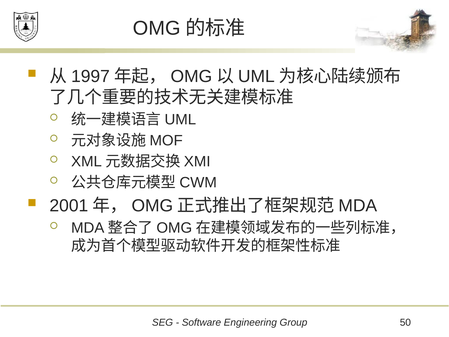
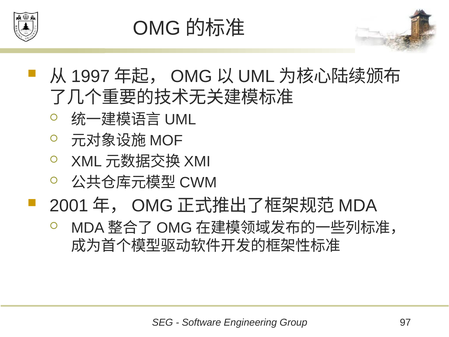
50: 50 -> 97 (405, 322)
